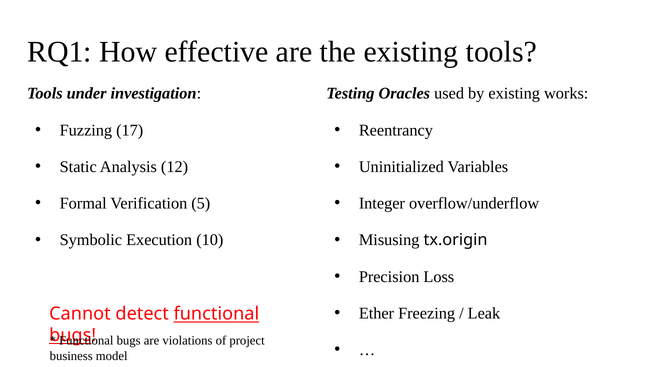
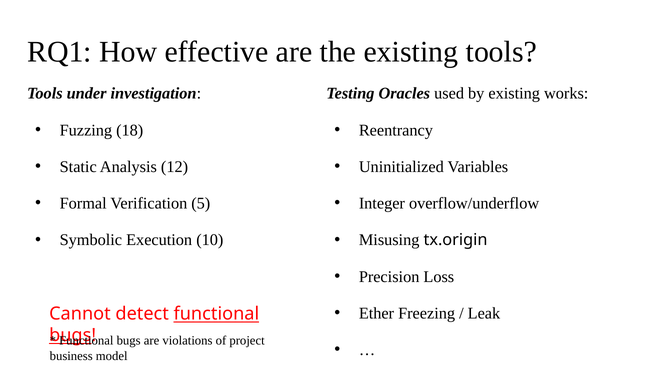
17: 17 -> 18 (130, 130)
